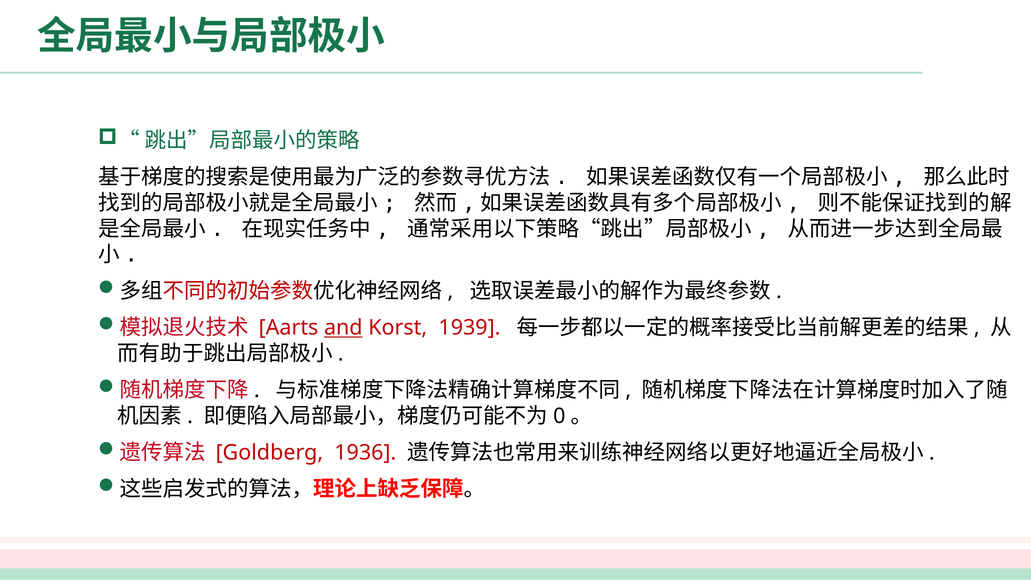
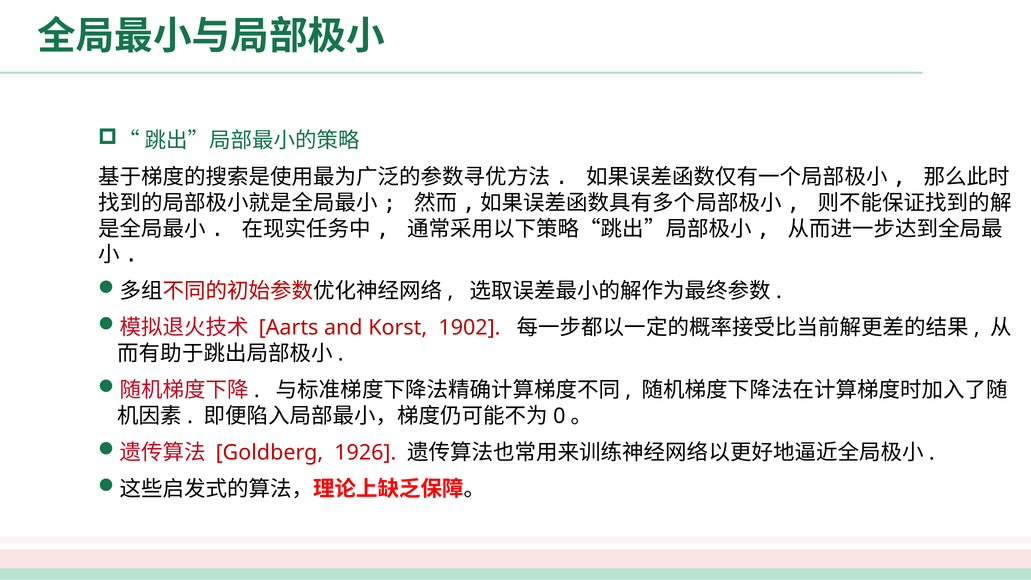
and underline: present -> none (343, 328)
1939: 1939 -> 1902 (469, 328)
1936: 1936 -> 1926 (365, 452)
